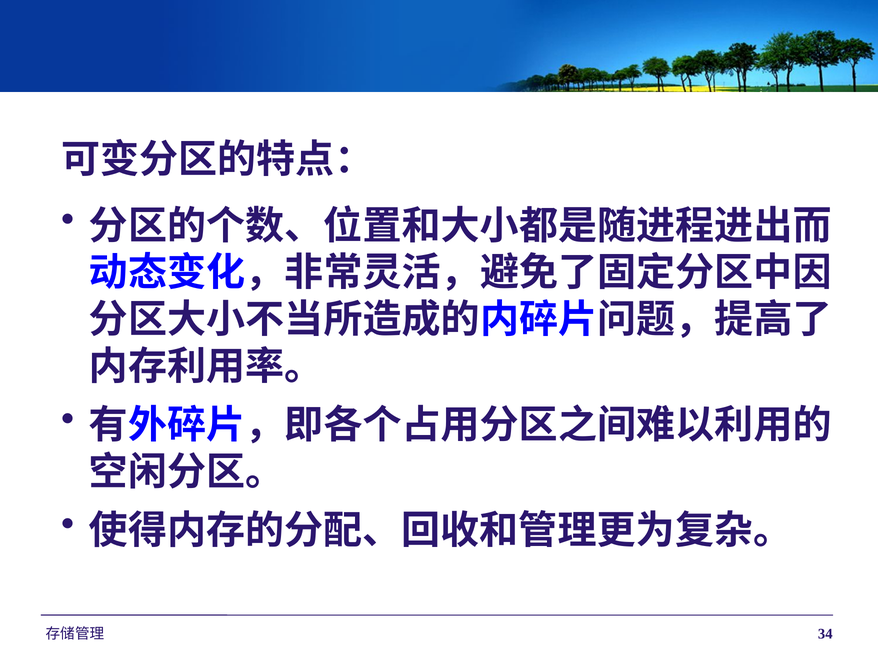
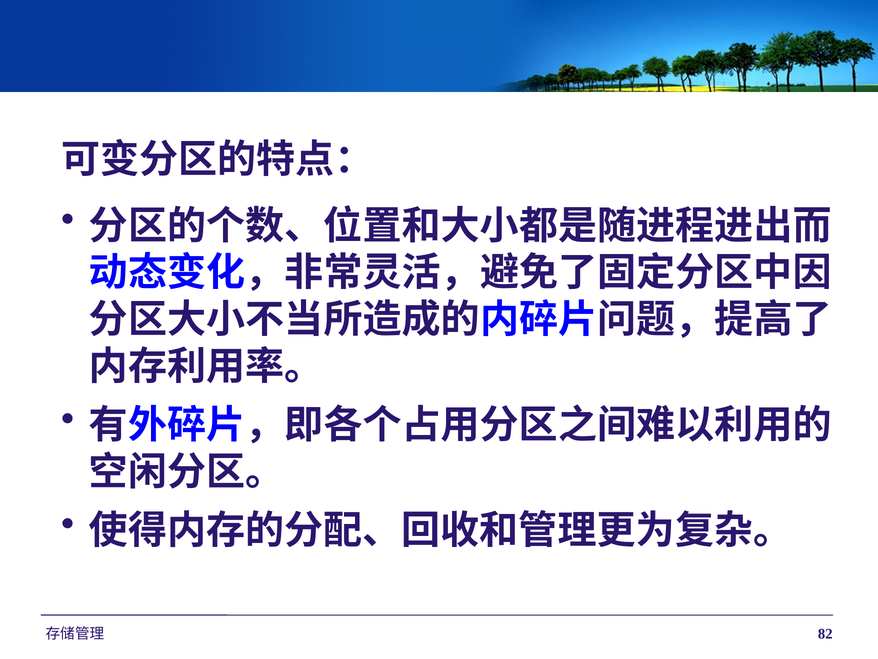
34: 34 -> 82 (825, 634)
